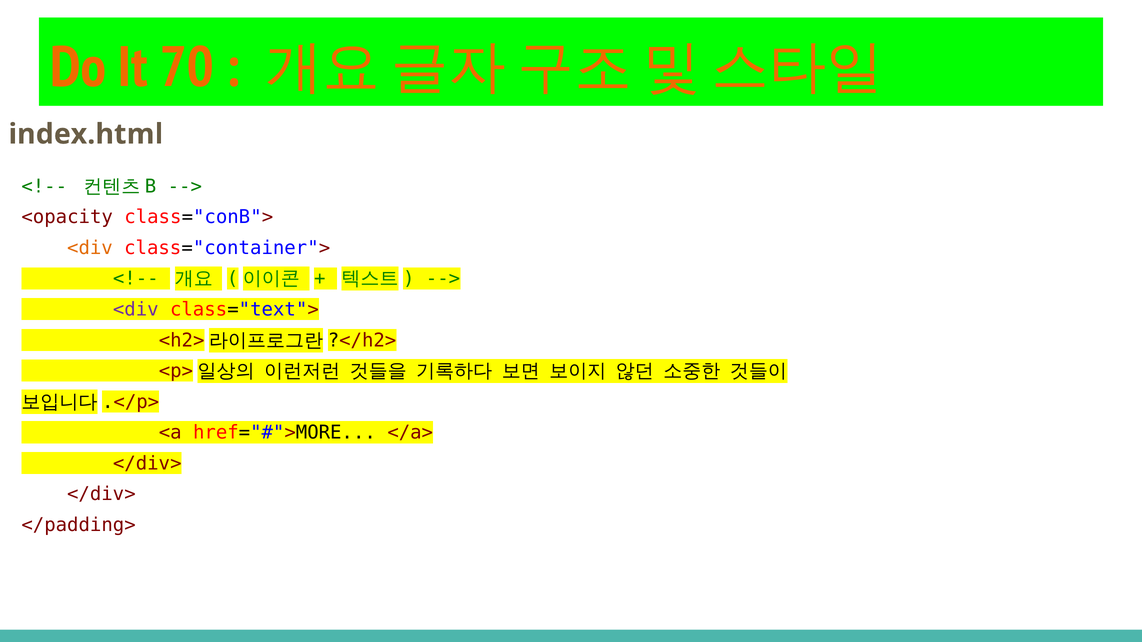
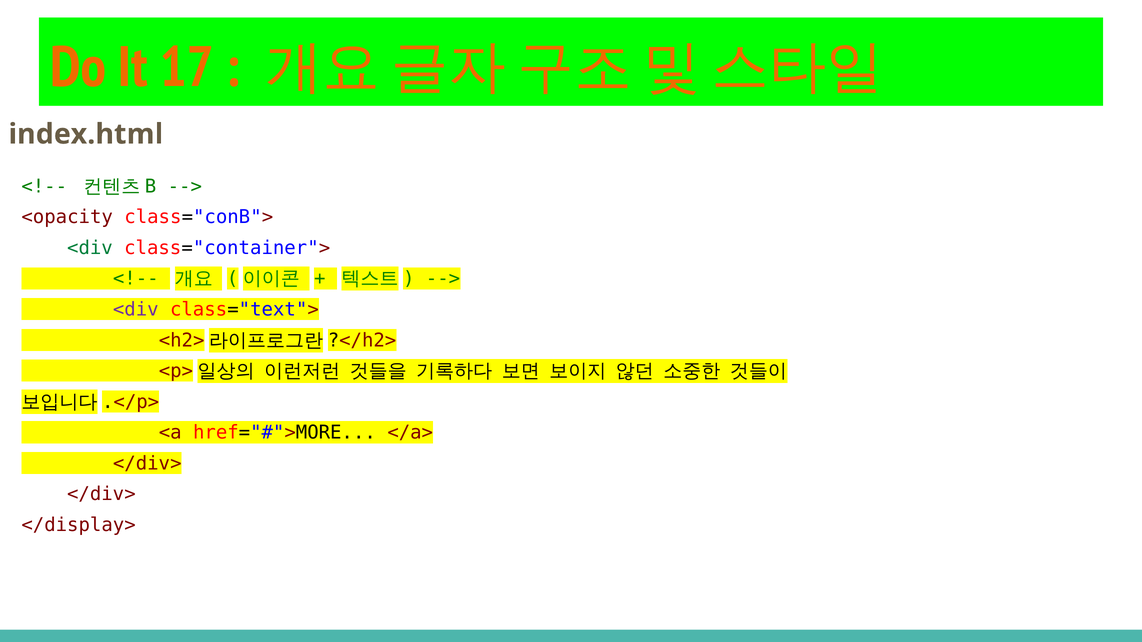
70: 70 -> 17 (187, 67)
<div colour: orange -> green (90, 248)
</padding>: </padding> -> </display> (79, 525)
